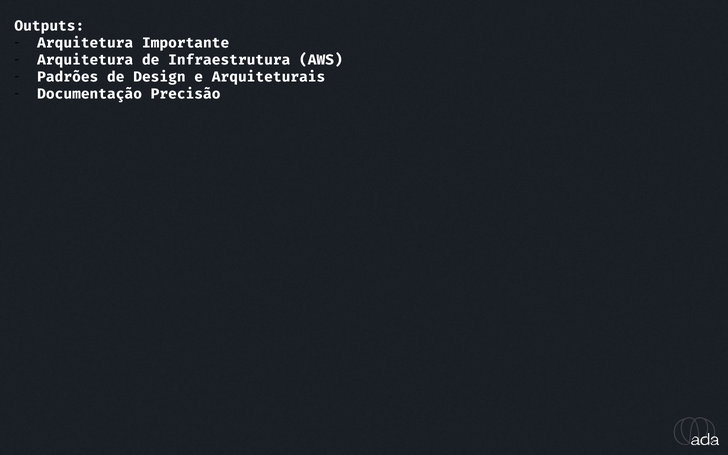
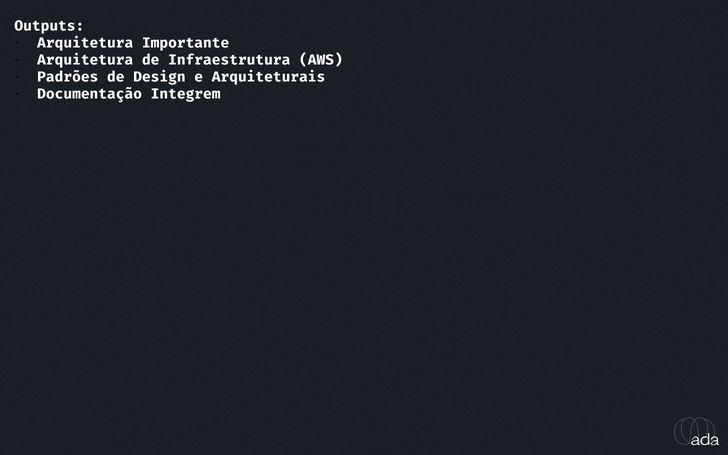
Precisão: Precisão -> Integrem (186, 94)
